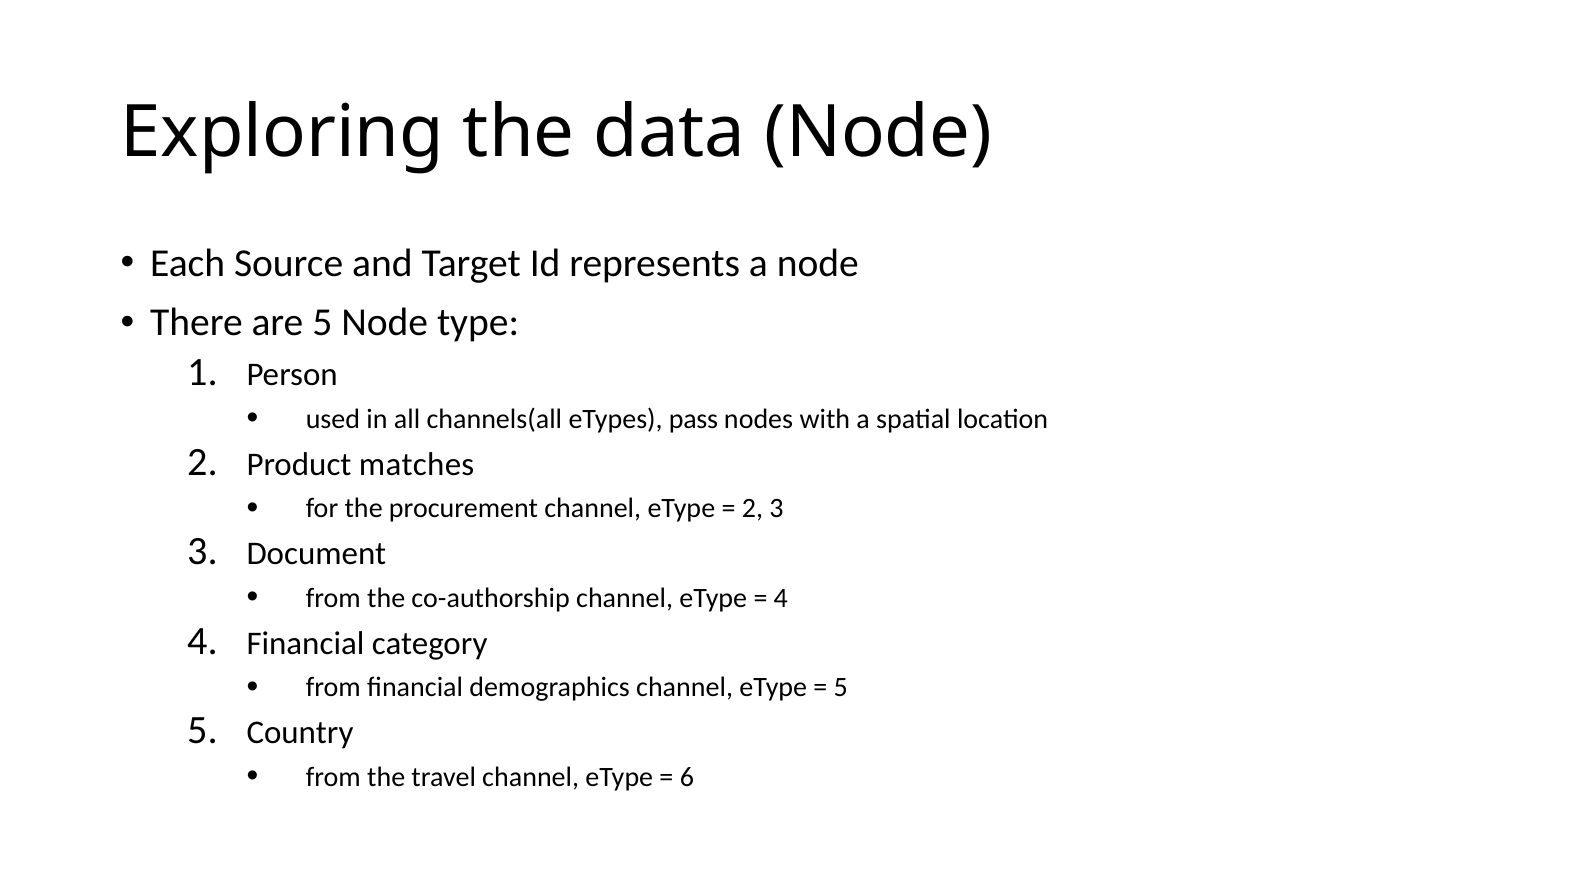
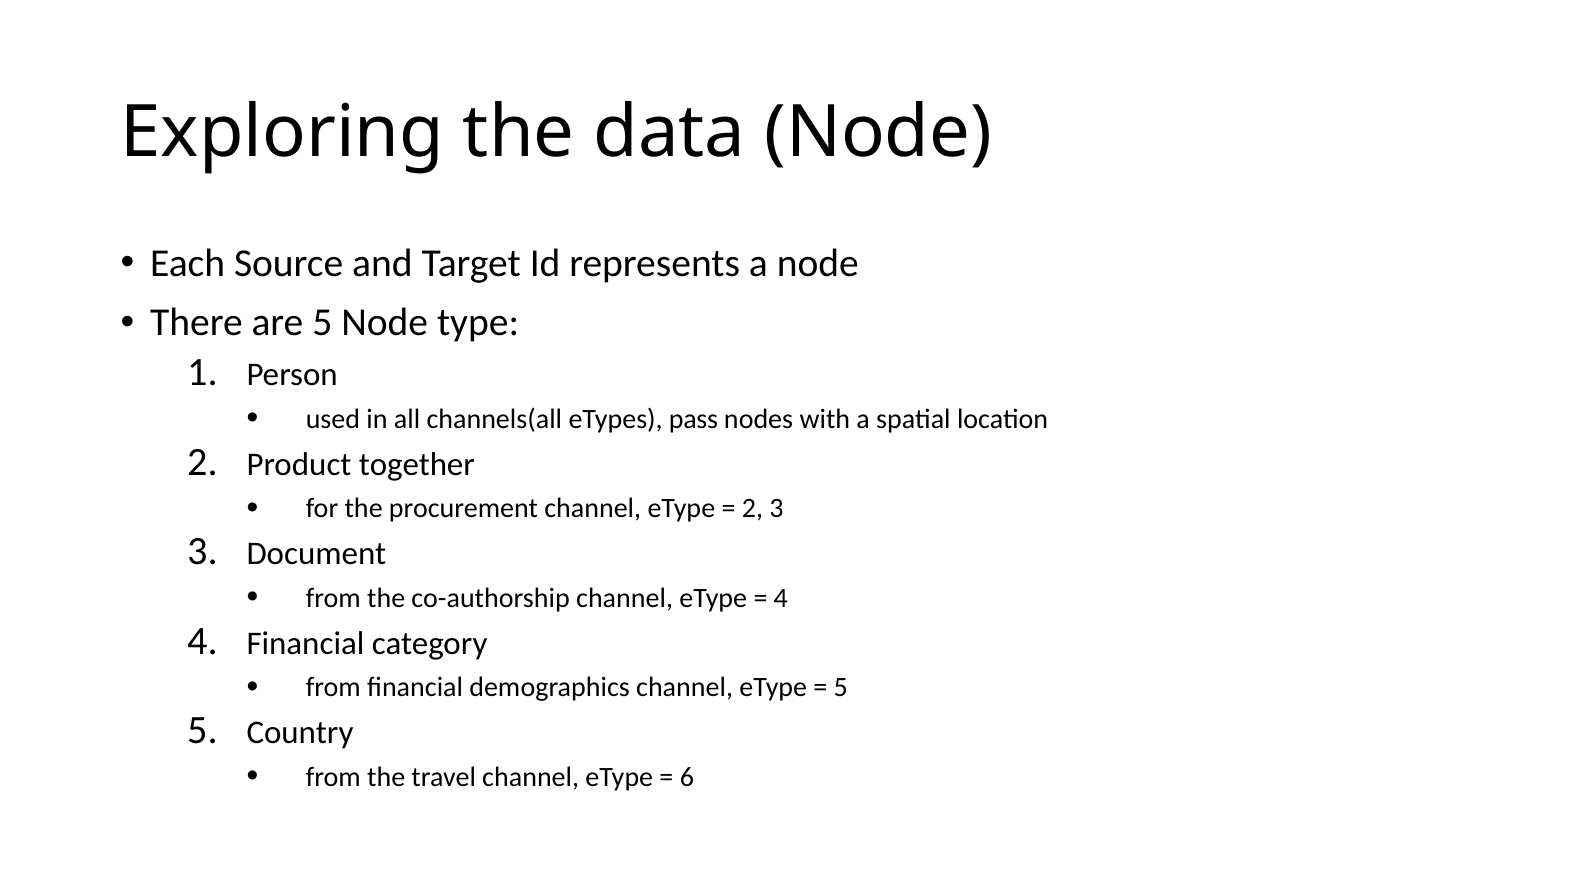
matches: matches -> together (417, 464)
